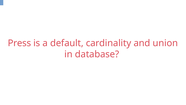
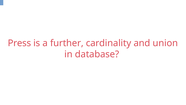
default: default -> further (67, 43)
